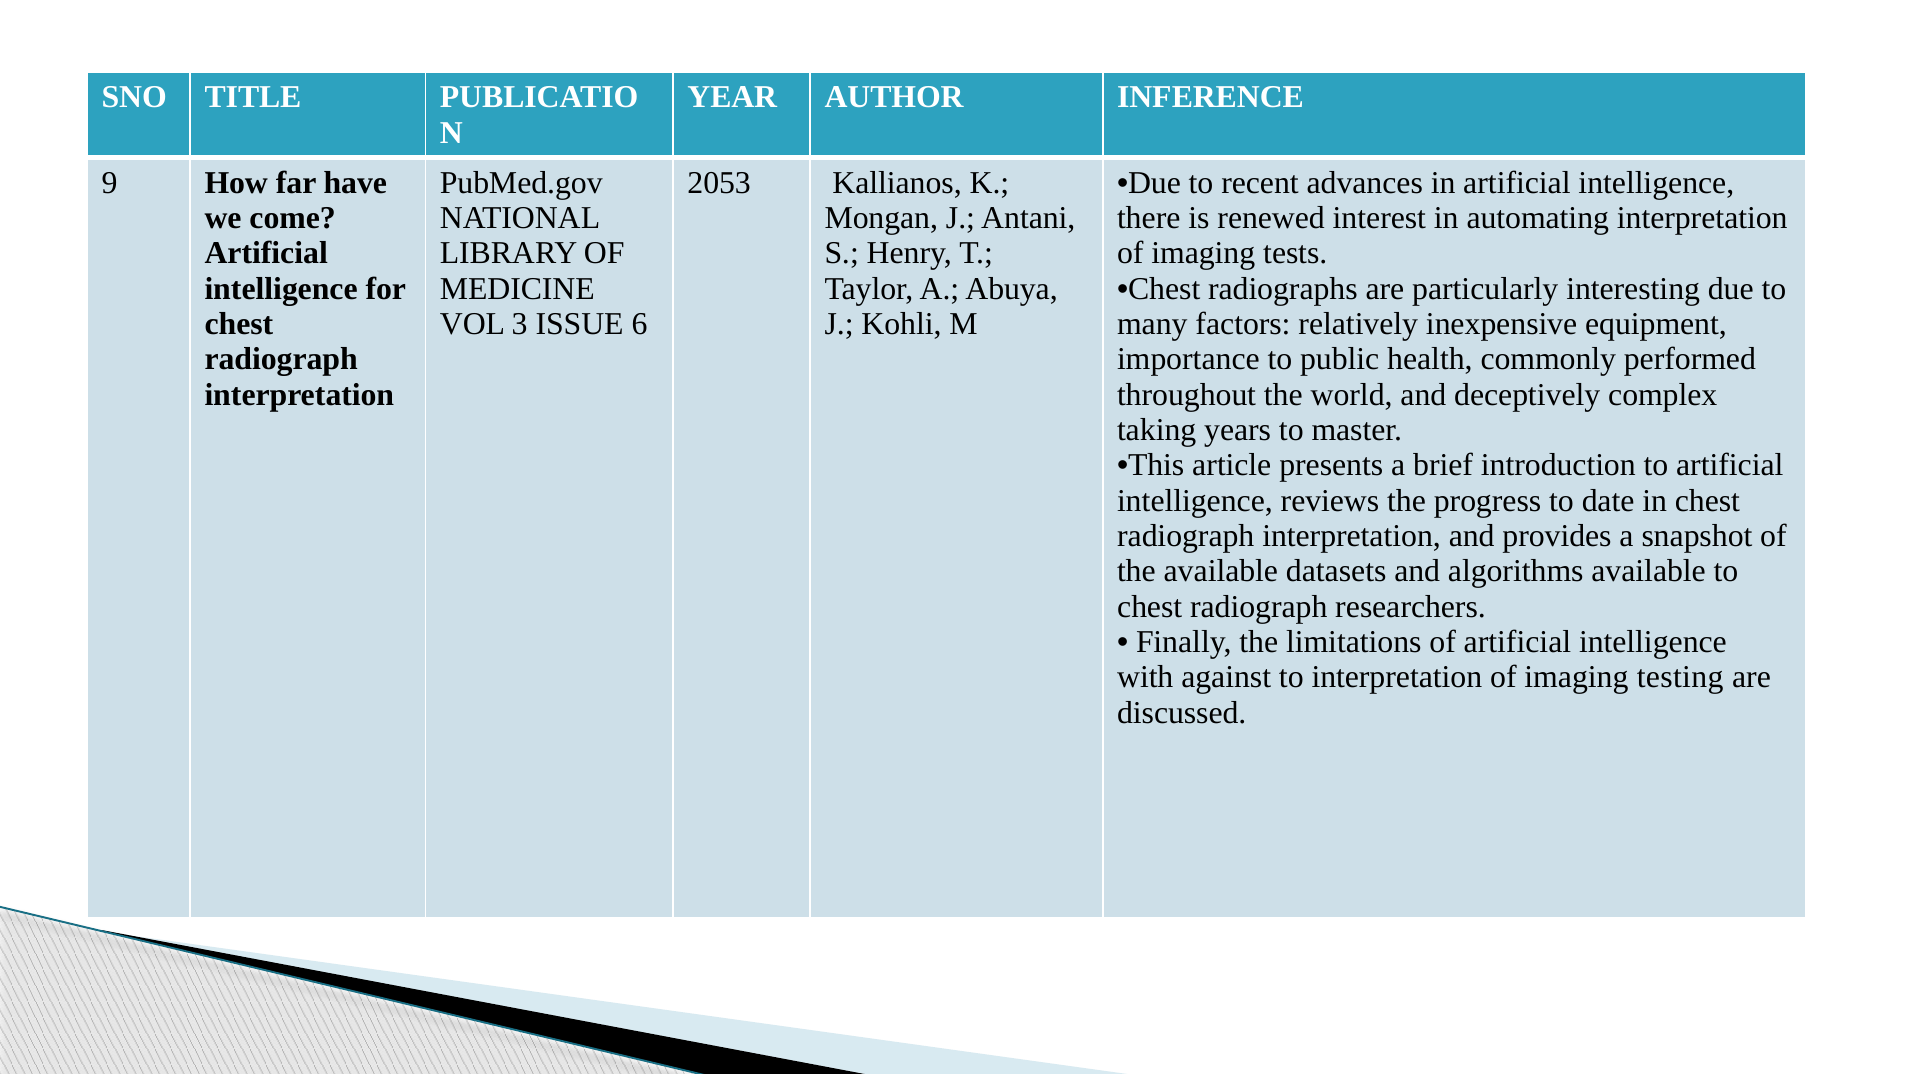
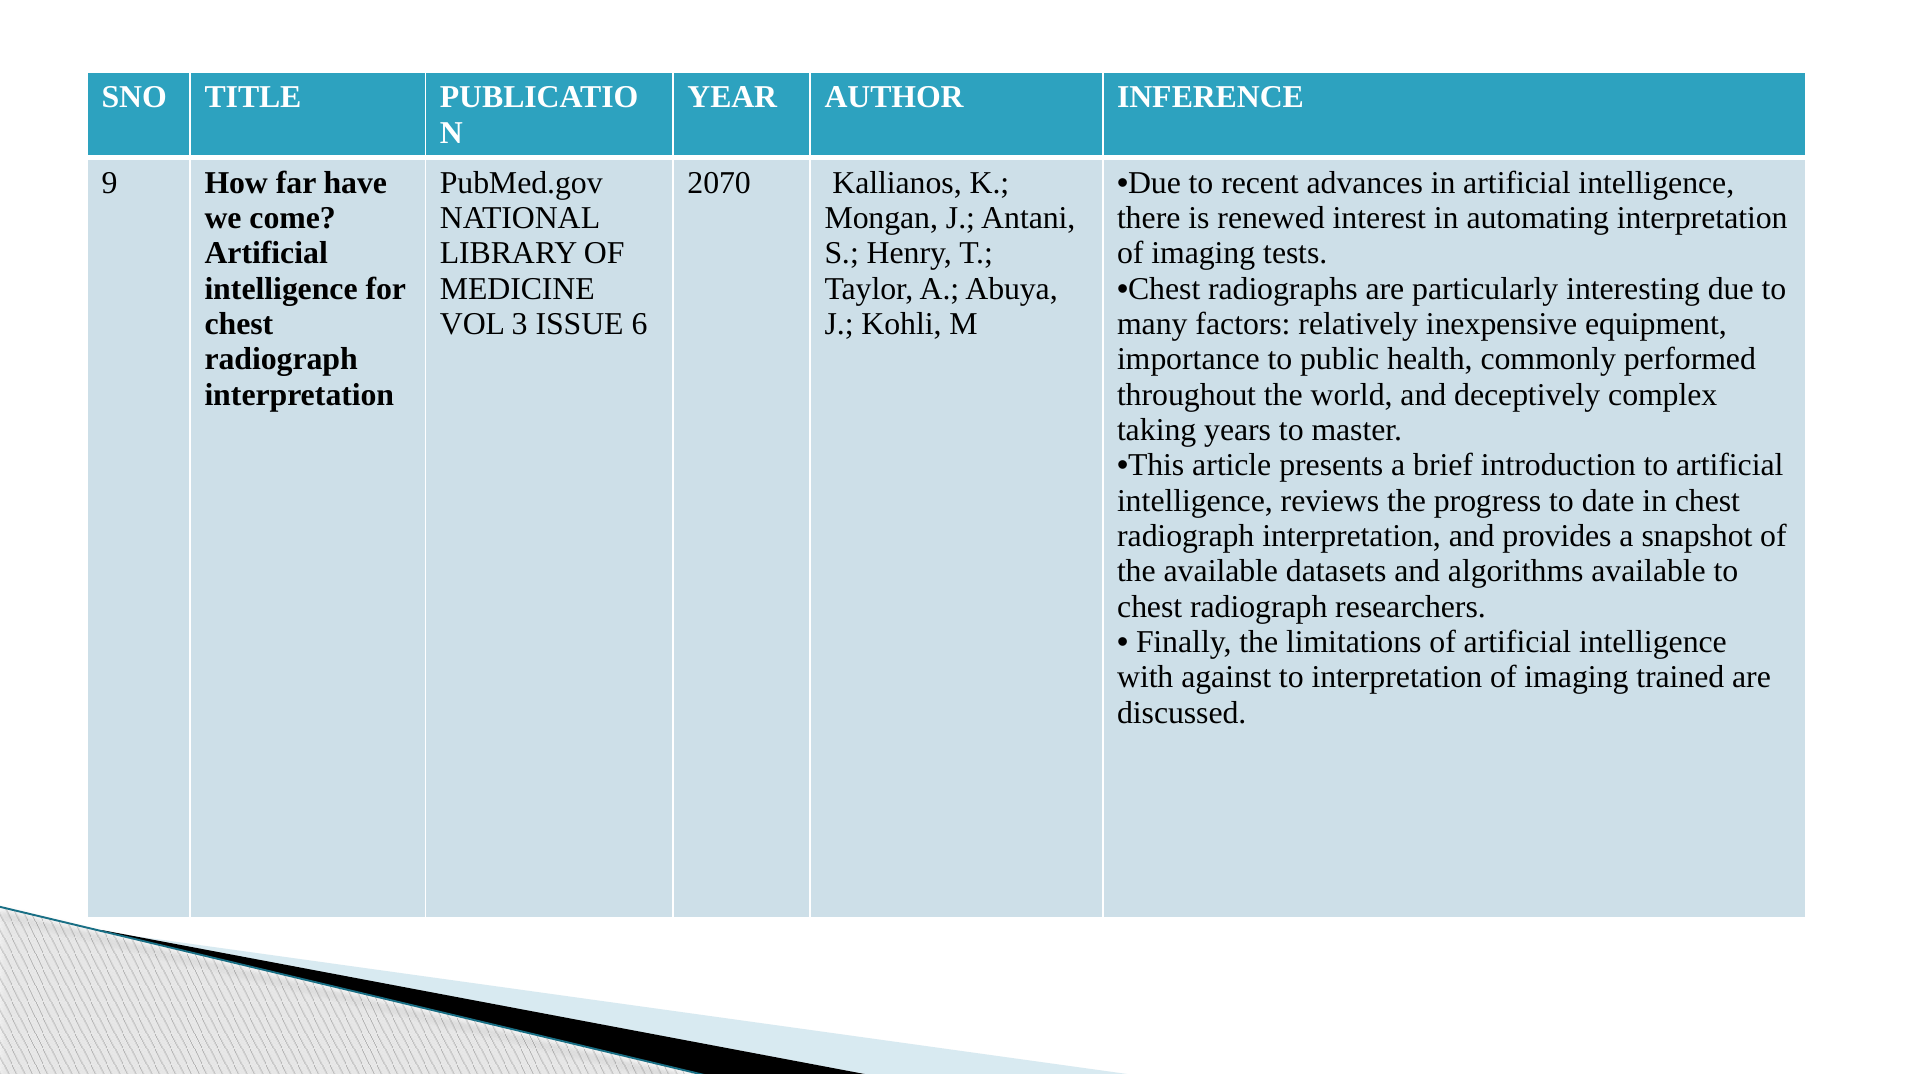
2053: 2053 -> 2070 (719, 183)
testing: testing -> trained (1680, 678)
